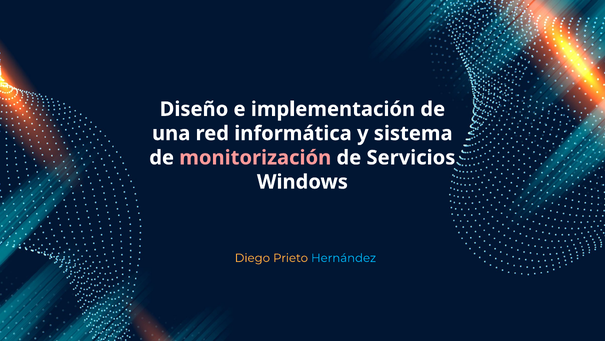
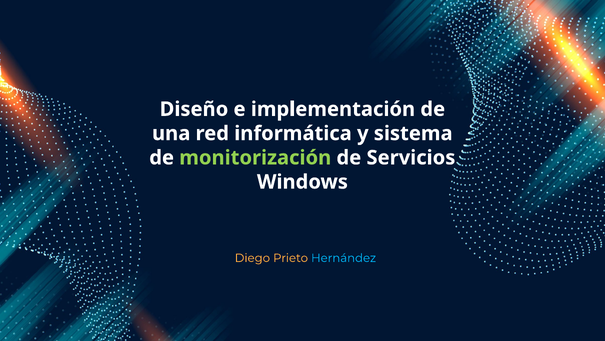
monitorización colour: pink -> light green (255, 157)
